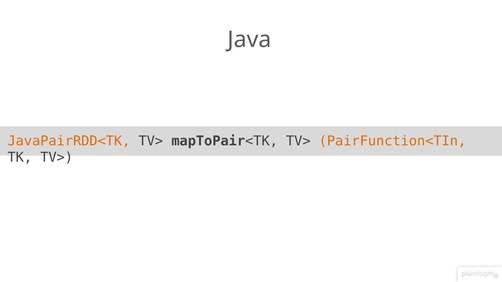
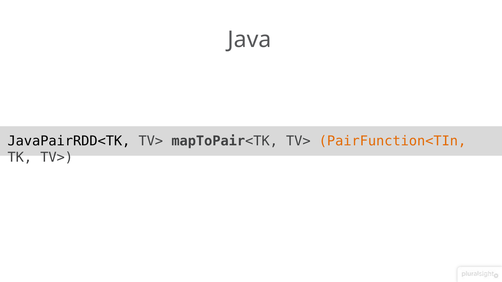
JavaPairRDD<TK colour: orange -> black (69, 141)
